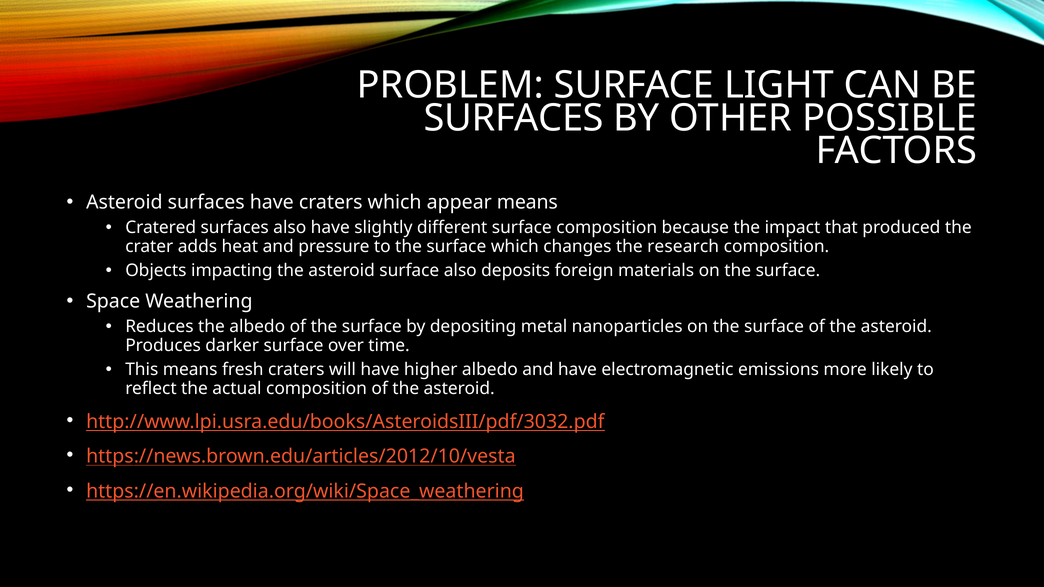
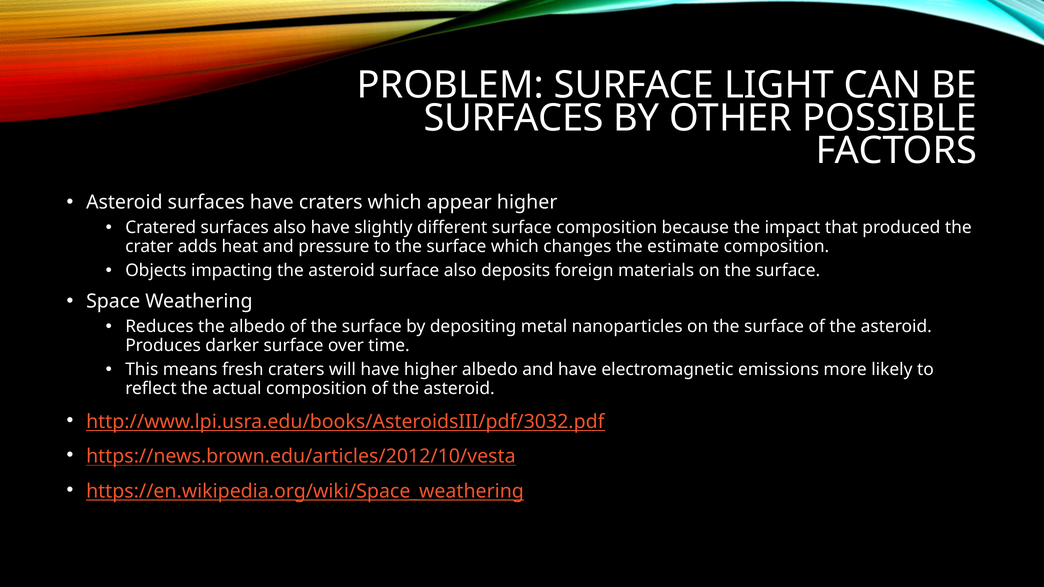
appear means: means -> higher (527, 202)
research: research -> estimate (683, 246)
